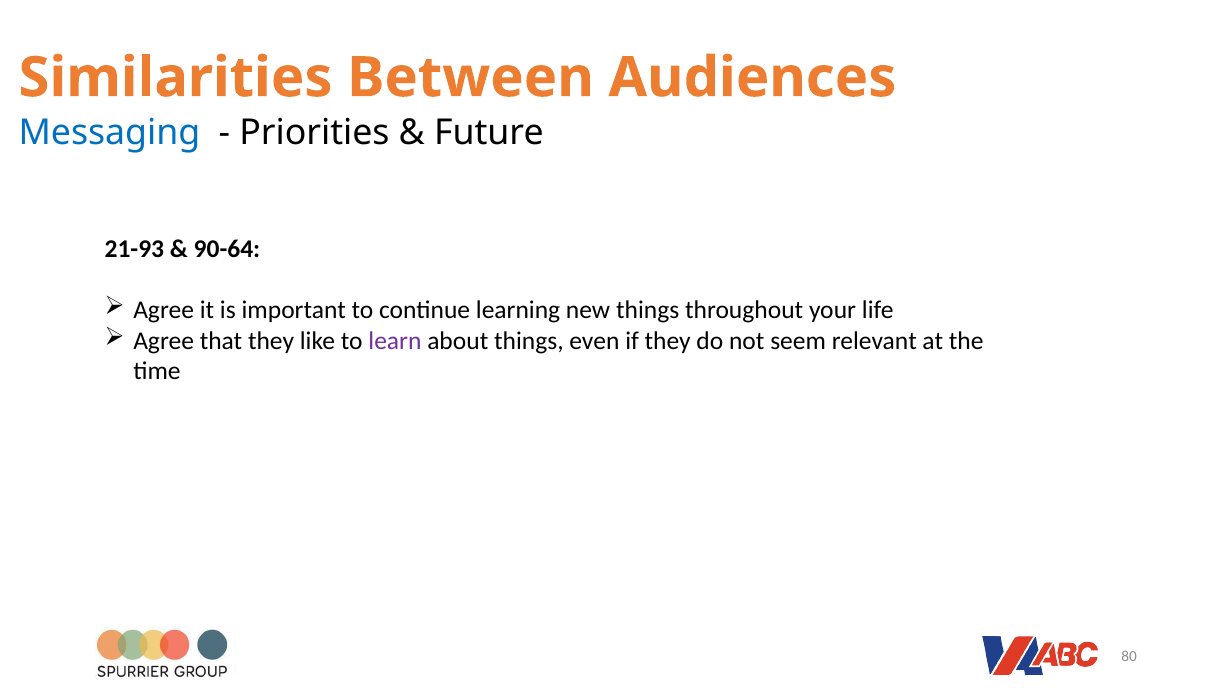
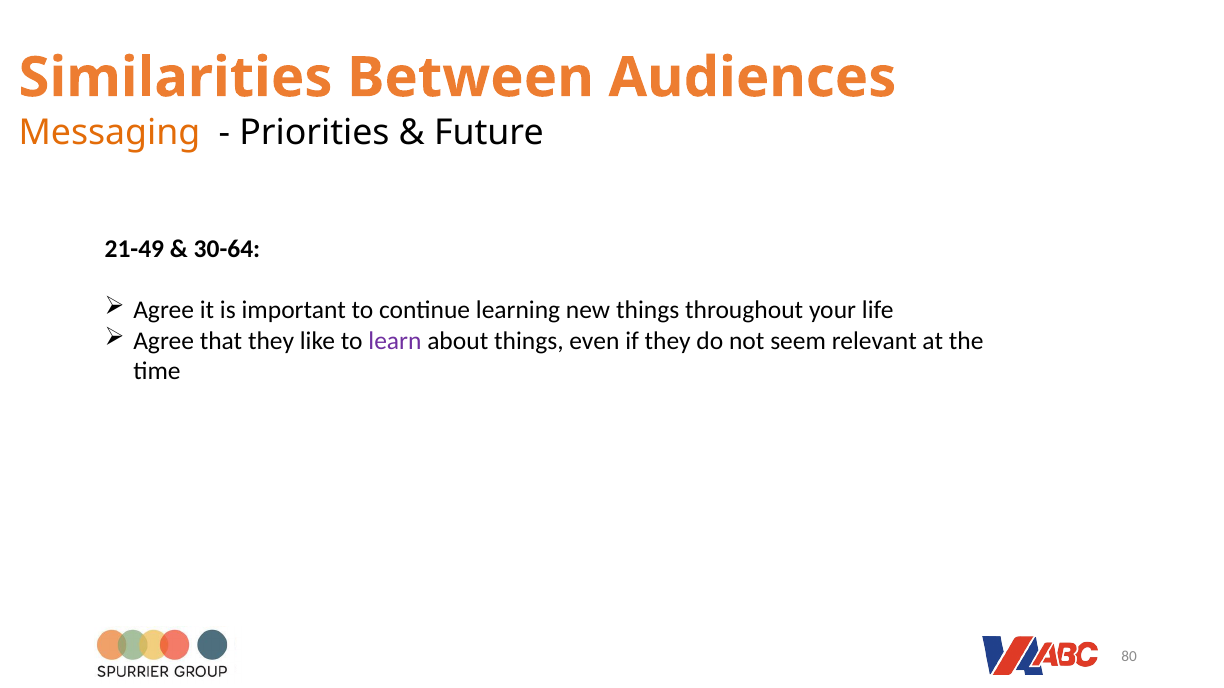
Messaging colour: blue -> orange (109, 133)
21-93: 21-93 -> 21-49 (134, 249)
90-64: 90-64 -> 30-64 (227, 249)
